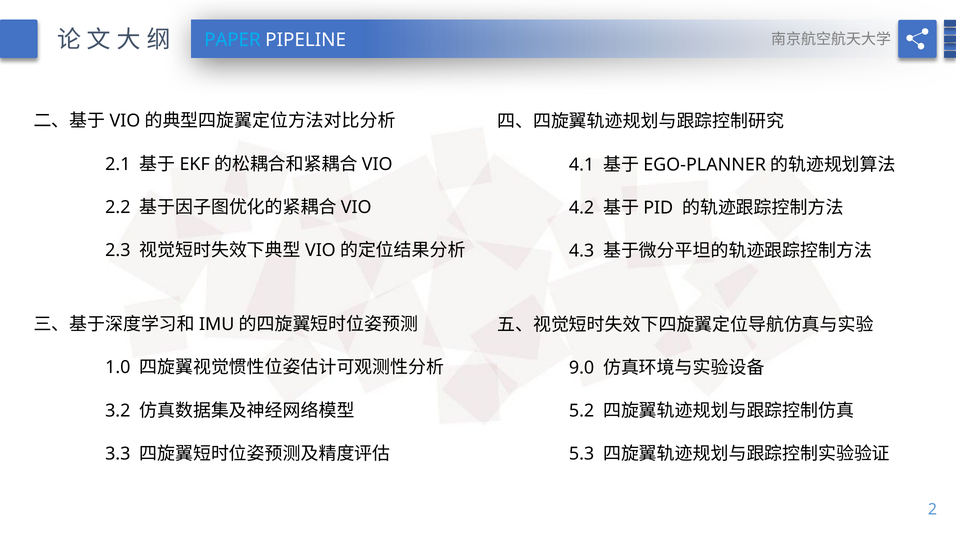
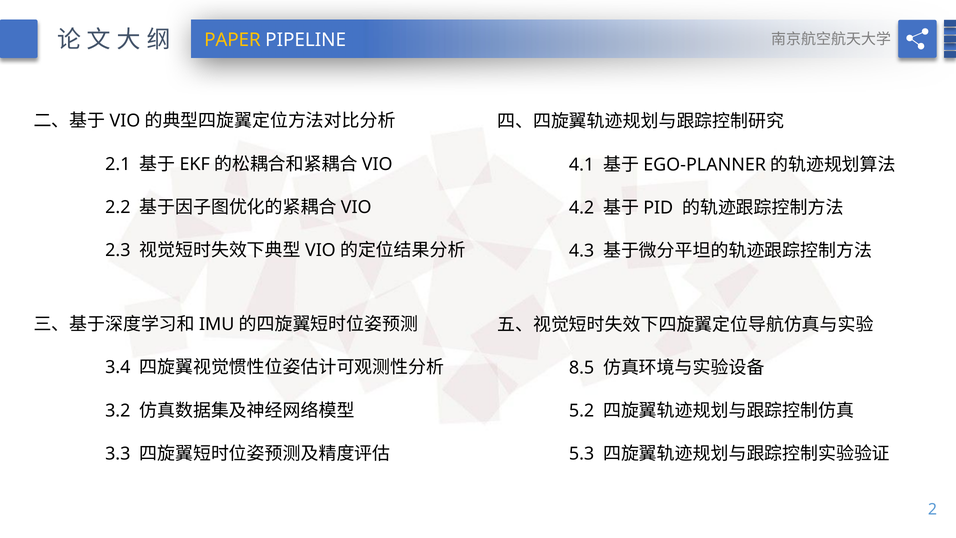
PAPER colour: light blue -> yellow (232, 40)
1.0: 1.0 -> 3.4 (118, 367)
9.0: 9.0 -> 8.5 (582, 368)
